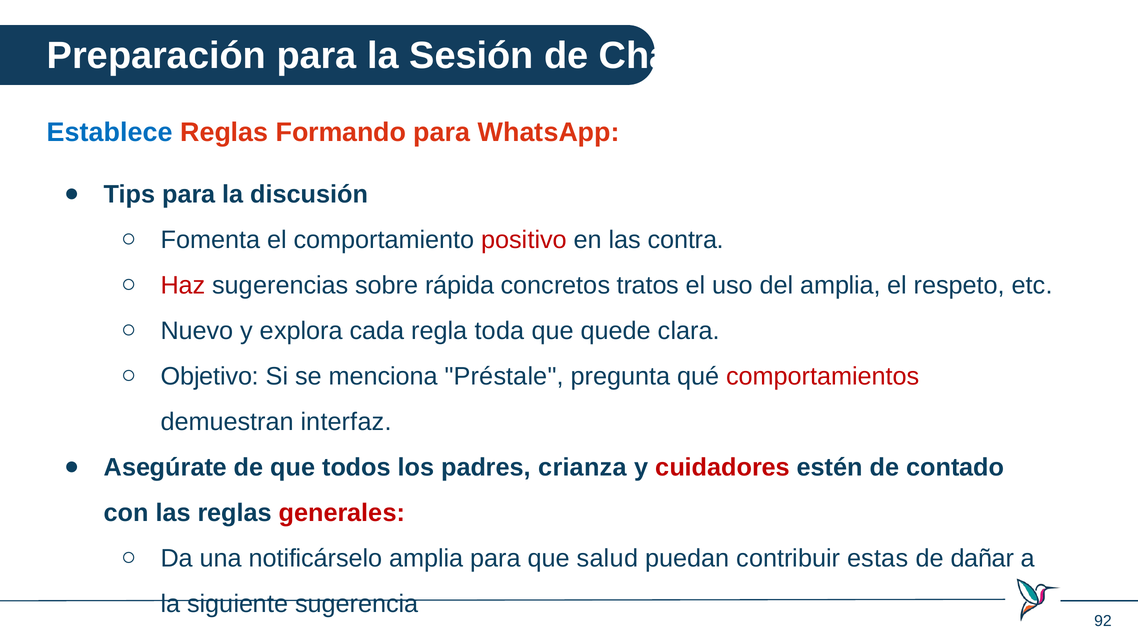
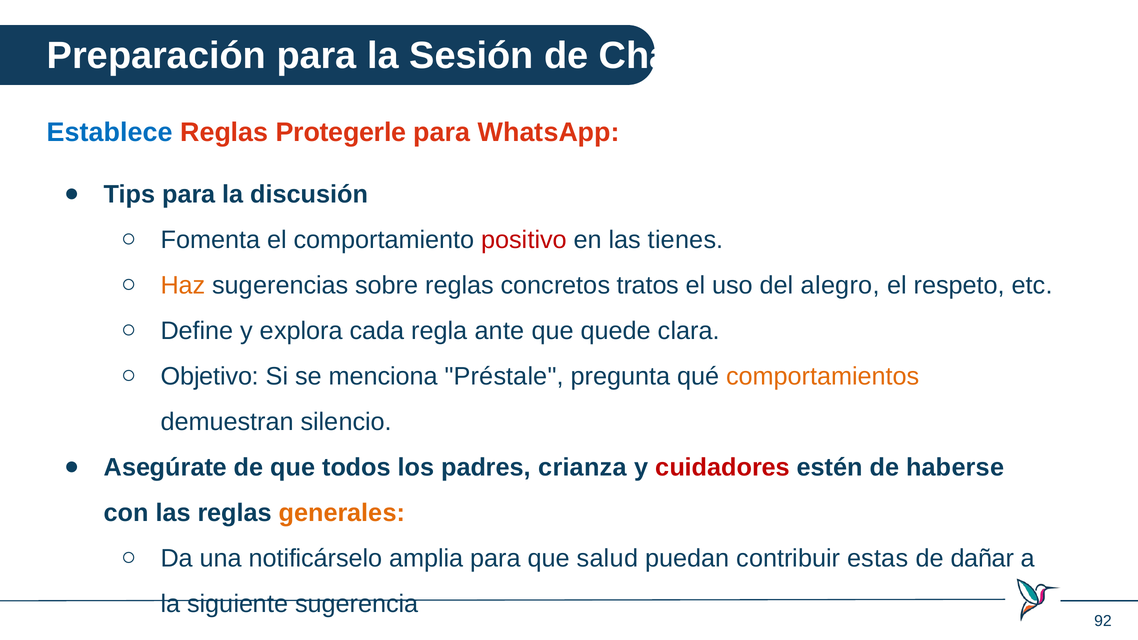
Formando: Formando -> Protegerle (341, 132)
contra: contra -> tienes (686, 240)
Haz colour: red -> orange (183, 285)
sobre rápida: rápida -> reglas (460, 285)
del amplia: amplia -> alegro (840, 285)
Nuevo: Nuevo -> Define (197, 331)
toda: toda -> ante (499, 331)
comportamientos colour: red -> orange (823, 376)
interfaz: interfaz -> silencio (346, 422)
contado: contado -> haberse (955, 467)
generales colour: red -> orange (342, 513)
